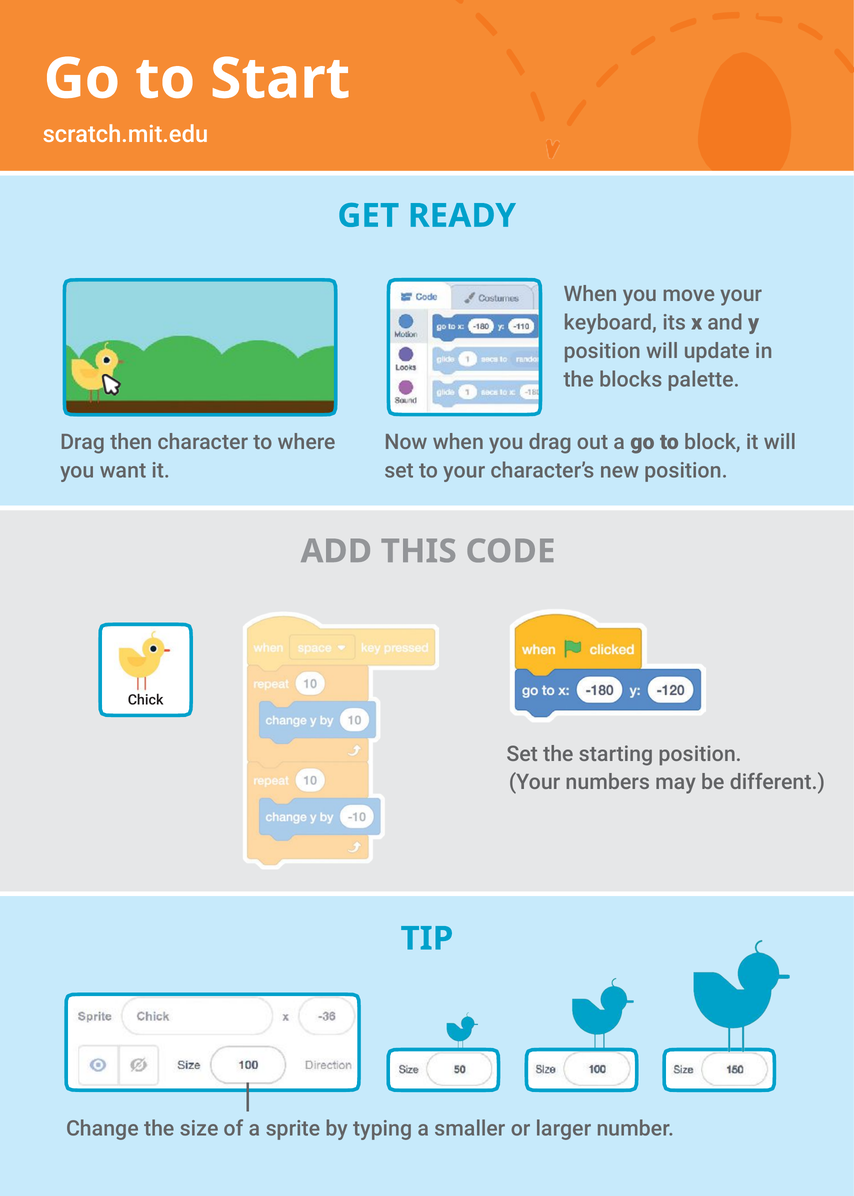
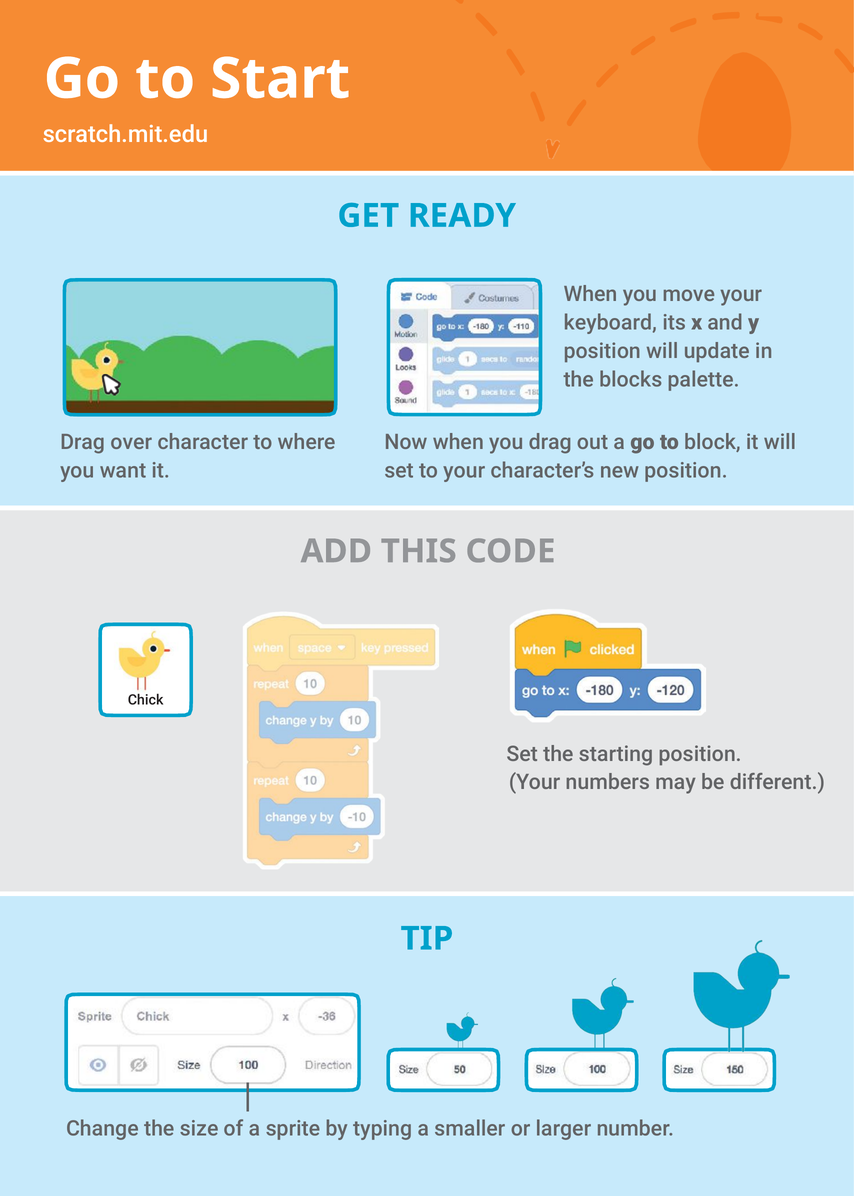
then: then -> over (131, 442)
